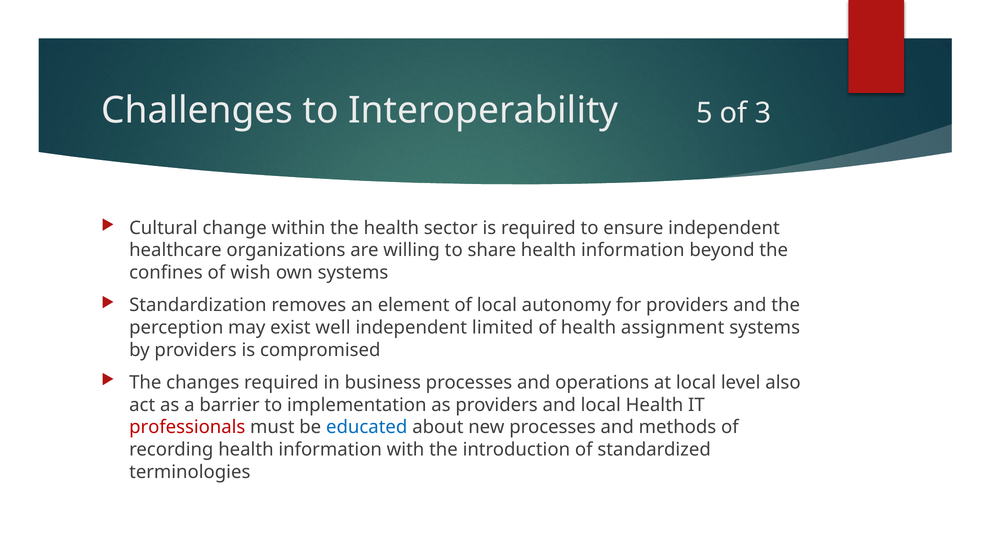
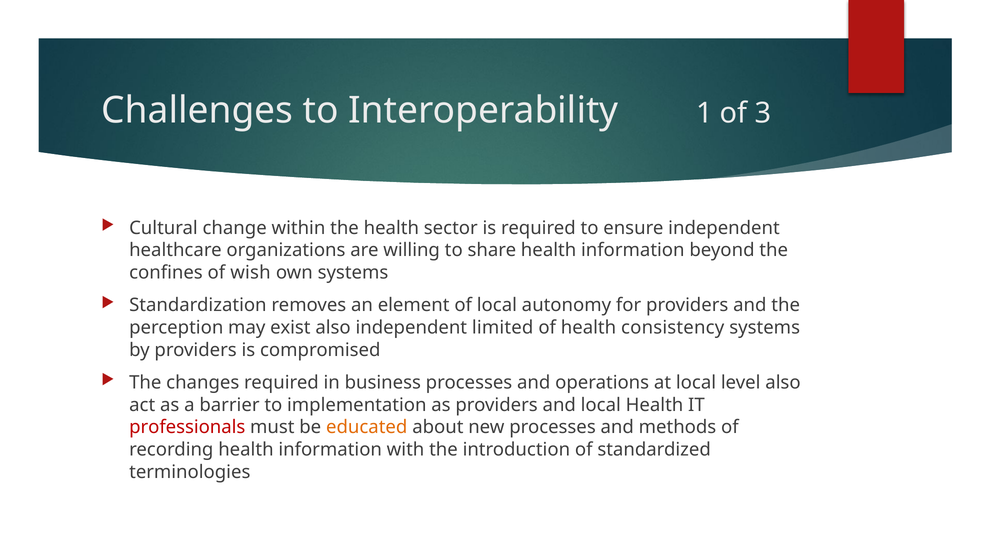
5: 5 -> 1 (704, 113)
exist well: well -> also (333, 327)
assignment: assignment -> consistency (673, 327)
educated colour: blue -> orange (367, 427)
